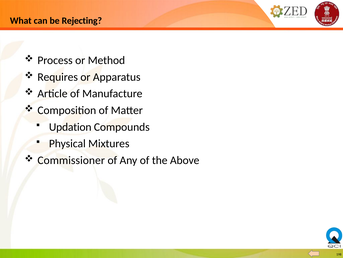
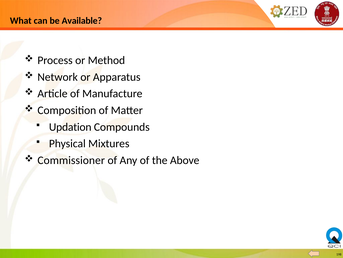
Rejecting: Rejecting -> Available (82, 21)
Requires: Requires -> Network (58, 77)
